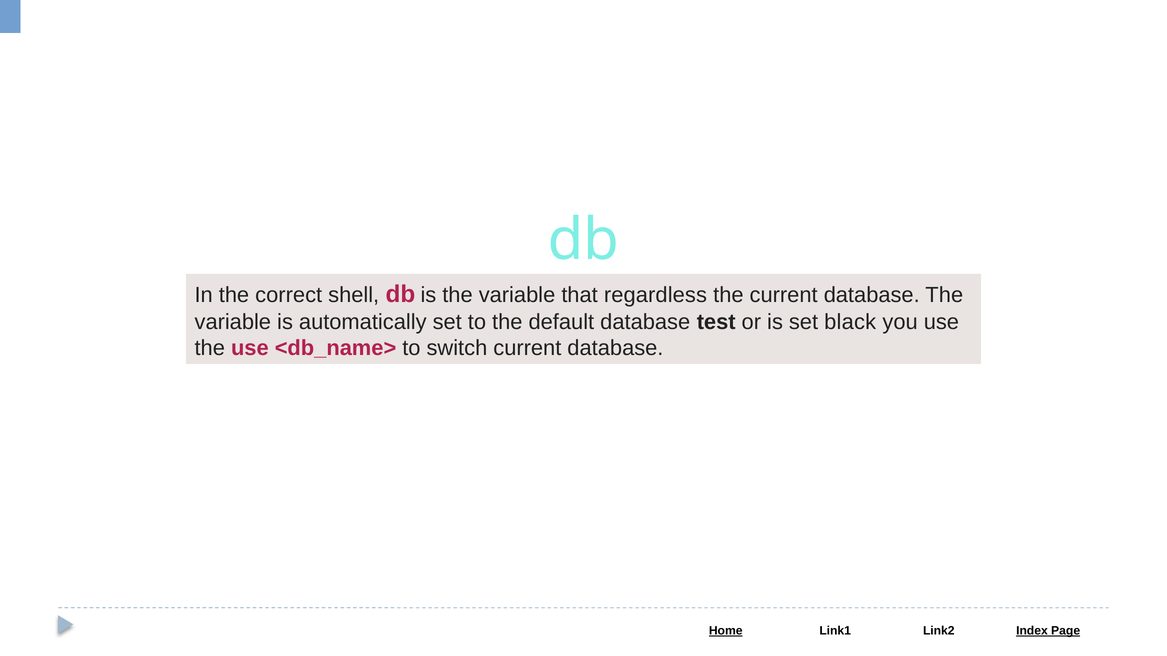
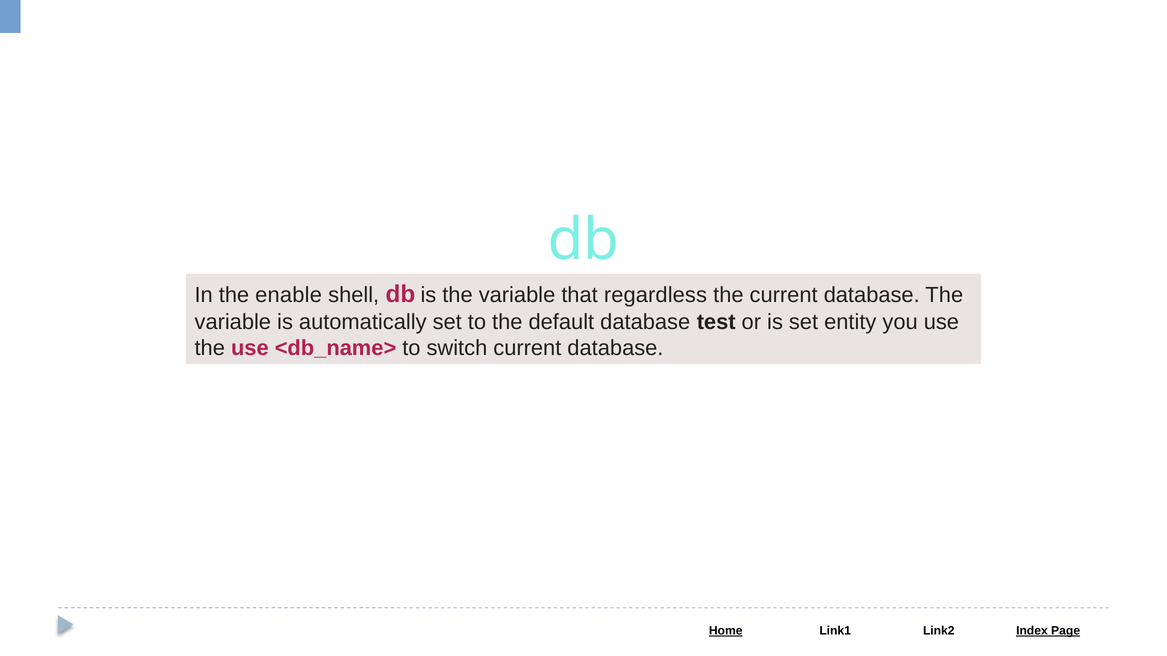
correct: correct -> enable (289, 295)
black: black -> entity (850, 322)
